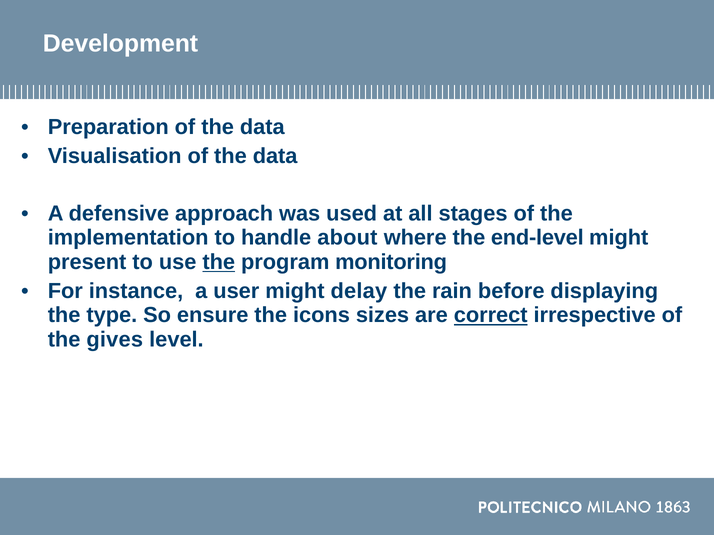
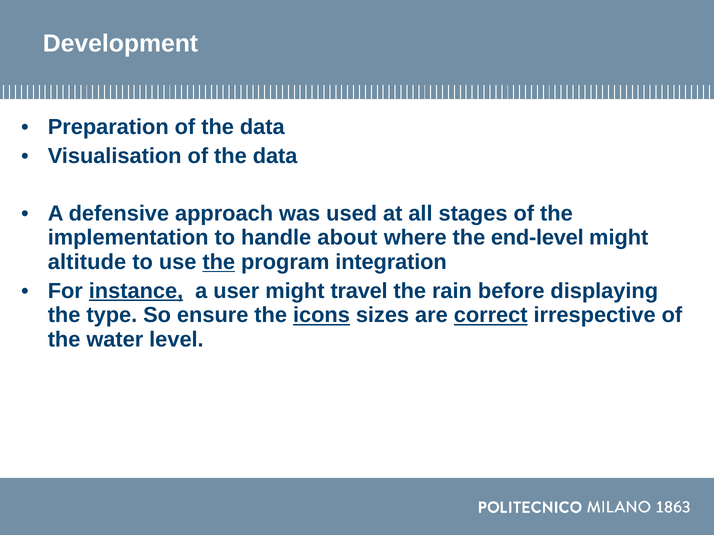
present: present -> altitude (87, 262)
monitoring: monitoring -> integration (391, 262)
instance underline: none -> present (136, 291)
delay: delay -> travel (359, 291)
icons underline: none -> present (321, 316)
gives: gives -> water (115, 340)
